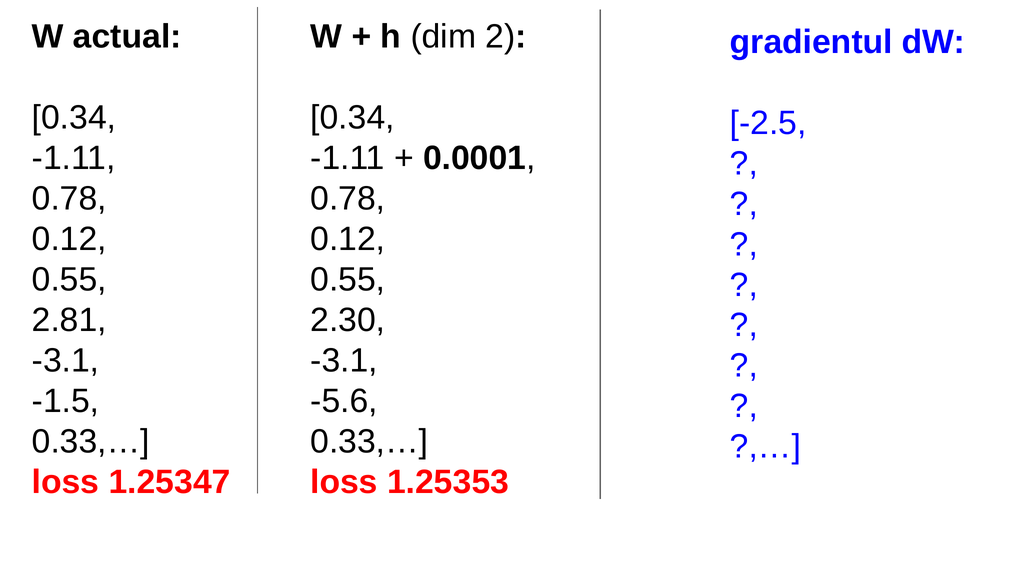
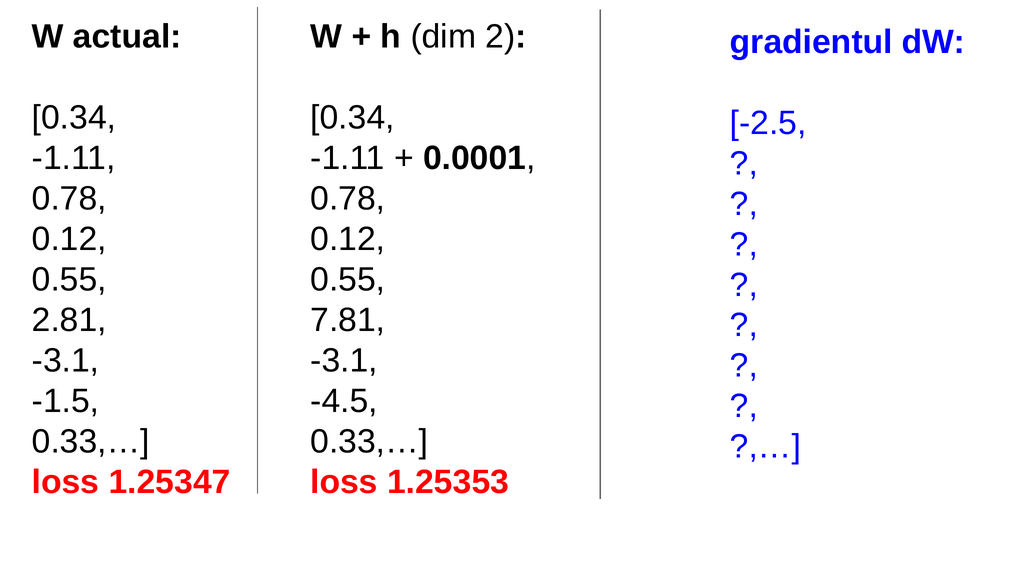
2.30: 2.30 -> 7.81 (348, 320)
-5.6: -5.6 -> -4.5 (344, 401)
